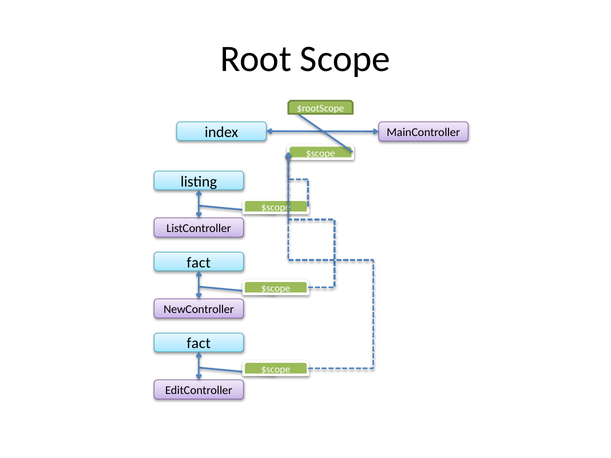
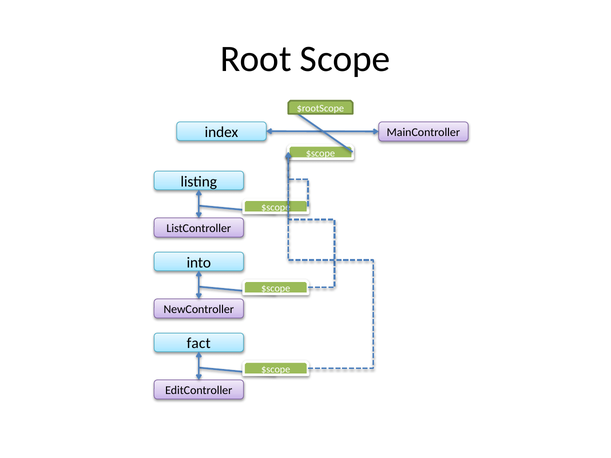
fact: fact -> into (199, 263)
